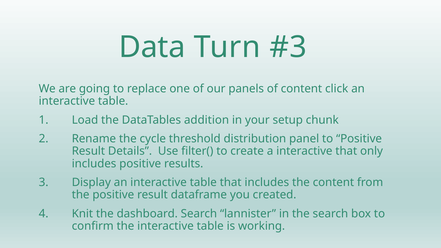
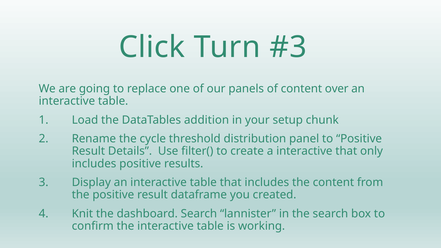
Data: Data -> Click (152, 47)
click: click -> over (337, 89)
